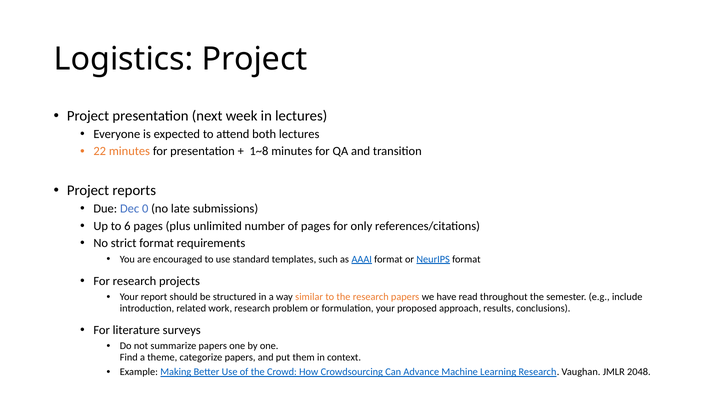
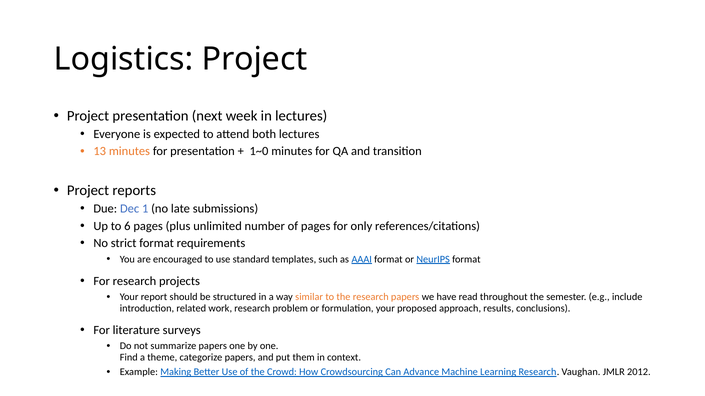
22: 22 -> 13 (100, 152)
1~8: 1~8 -> 1~0 (259, 152)
0: 0 -> 1 (145, 209)
2048: 2048 -> 2012 (639, 373)
